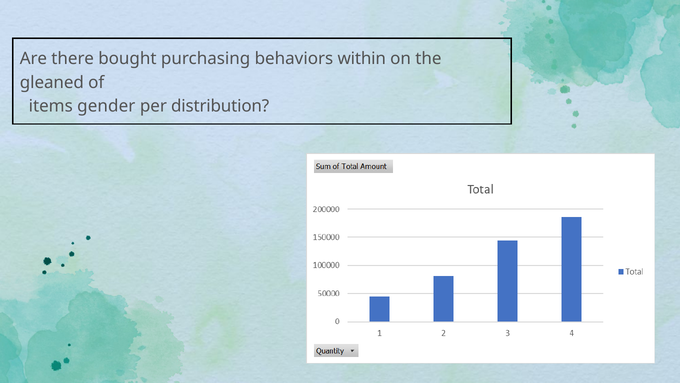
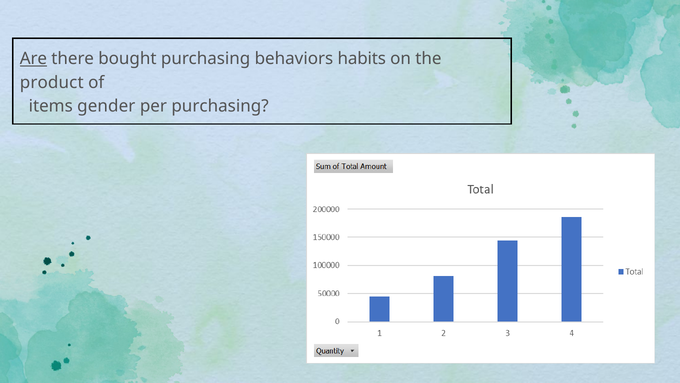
Are underline: none -> present (33, 59)
within: within -> habits (362, 59)
gleaned: gleaned -> product (52, 82)
per distribution: distribution -> purchasing (220, 106)
